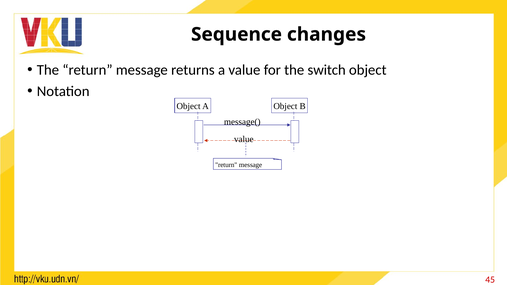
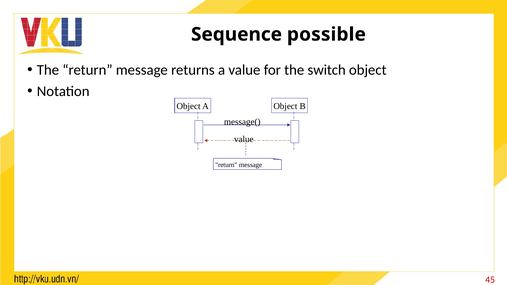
changes: changes -> possible (326, 34)
